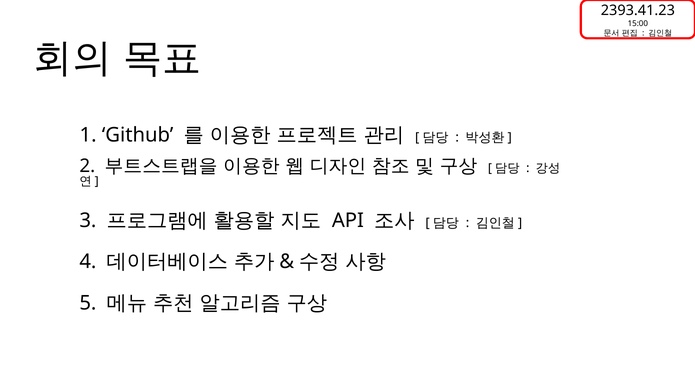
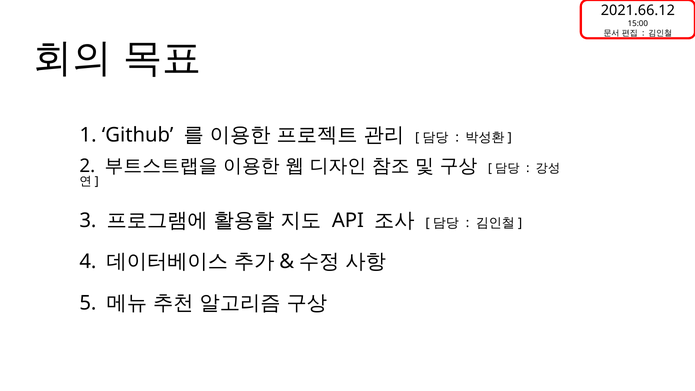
2393.41.23: 2393.41.23 -> 2021.66.12 (638, 11)
